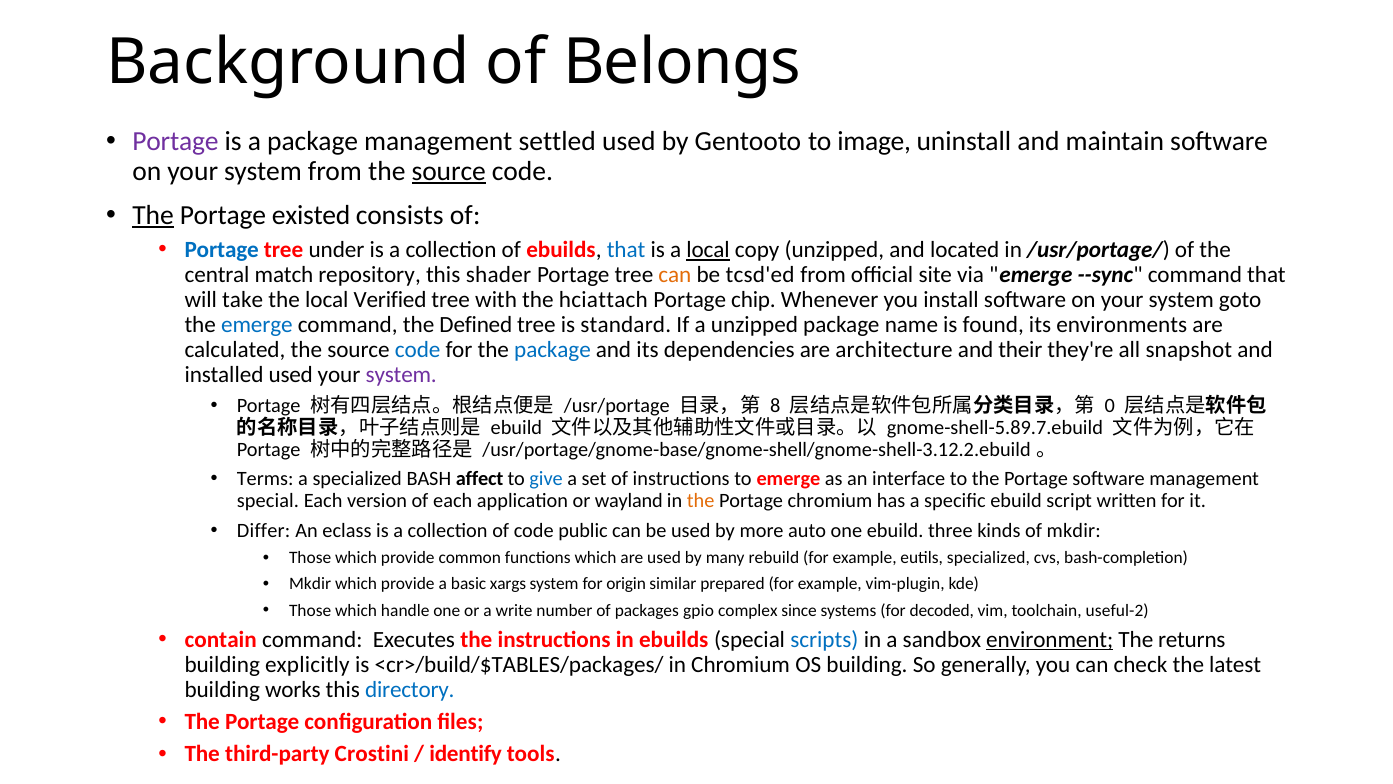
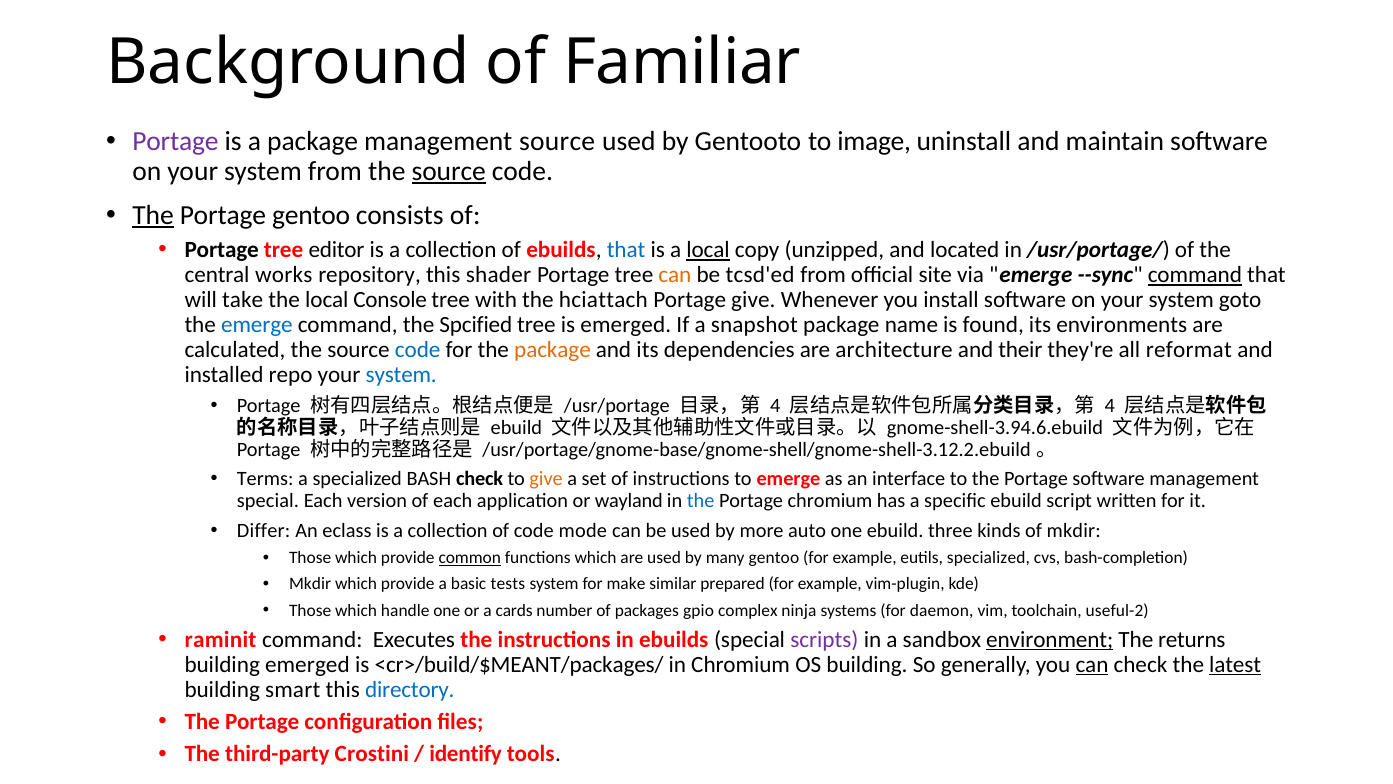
Belongs: Belongs -> Familiar (682, 62)
management settled: settled -> source (557, 141)
Portage existed: existed -> gentoo (311, 215)
Portage colour: blue -> black (222, 250)
under: under -> editor (337, 250)
match: match -> works (284, 275)
command underline: none -> present (1195, 275)
Verified: Verified -> Console (390, 300)
Portage chip: chip -> give (753, 300)
Defined: Defined -> Spcified (476, 325)
is standard: standard -> emerged (626, 325)
a unzipped: unzipped -> snapshot (754, 325)
package colour: blue -> orange (552, 350)
snapshot: snapshot -> reformat (1189, 350)
installed used: used -> repo (291, 375)
system colour: purple -> blue (401, 375)
8: 8 -> 4 (775, 406)
0: 0 -> 4 (1110, 406)
gnome-shell-5.89.7.ebuild: gnome-shell-5.89.7.ebuild -> gnome-shell-3.94.6.ebuild (995, 428)
BASH affect: affect -> check (480, 479)
give colour: blue -> orange (546, 479)
the colour: orange -> blue (701, 501)
public: public -> mode (583, 530)
common underline: none -> present (470, 558)
many rebuild: rebuild -> gentoo (774, 558)
xargs: xargs -> tests (508, 584)
origin: origin -> make (626, 584)
write: write -> cards (514, 610)
since: since -> ninja (799, 610)
decoded: decoded -> daemon (942, 610)
contain: contain -> raminit (221, 639)
scripts colour: blue -> purple (824, 639)
building explicitly: explicitly -> emerged (307, 664)
<cr>/build/$TABLES/packages/: <cr>/build/$TABLES/packages/ -> <cr>/build/$MEANT/packages/ (519, 664)
can underline: none -> present (1092, 664)
latest underline: none -> present (1235, 664)
works: works -> smart (293, 689)
